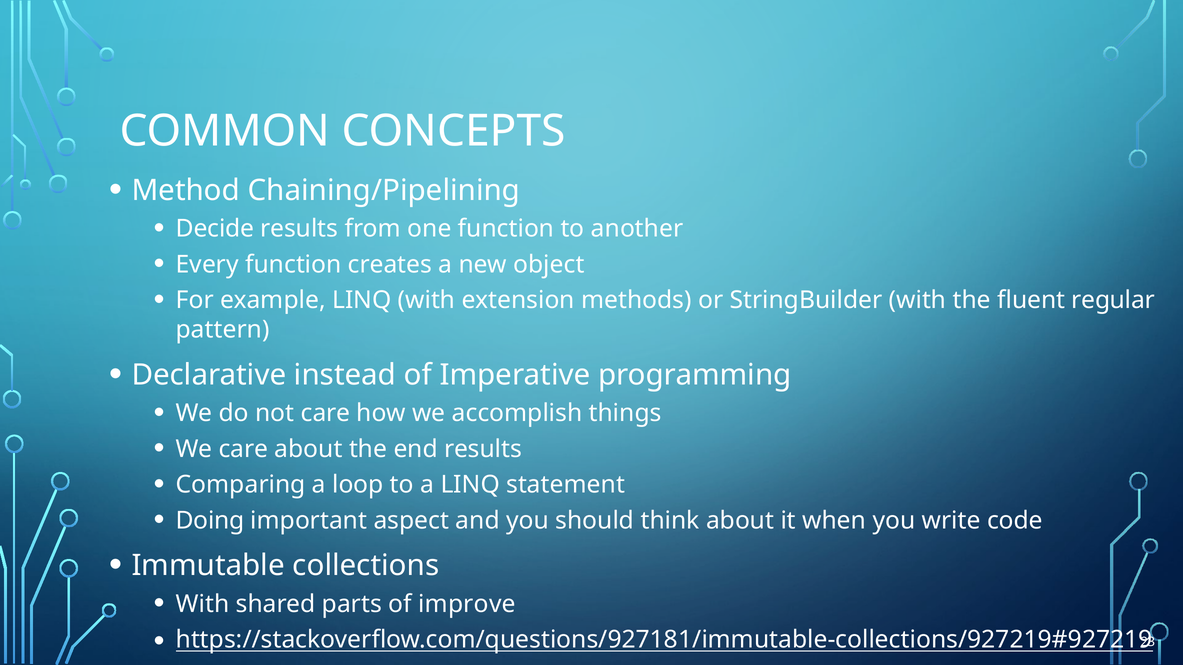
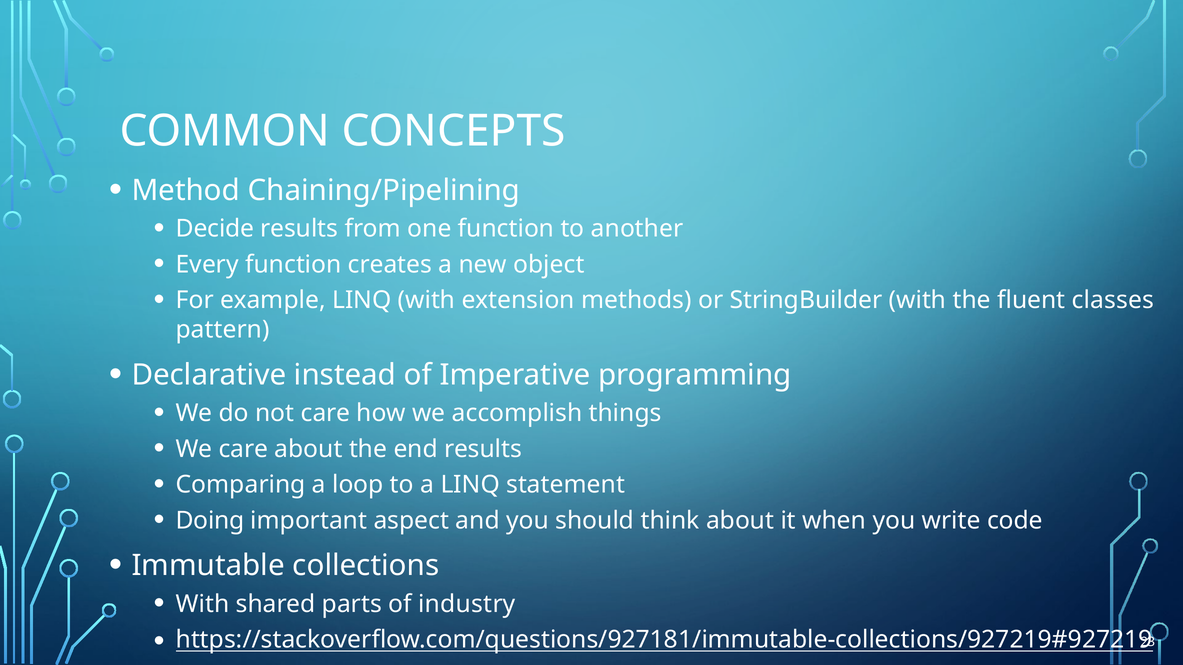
regular: regular -> classes (1113, 300)
improve: improve -> industry (467, 604)
